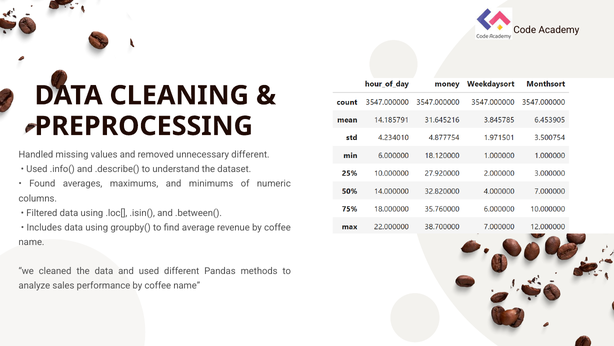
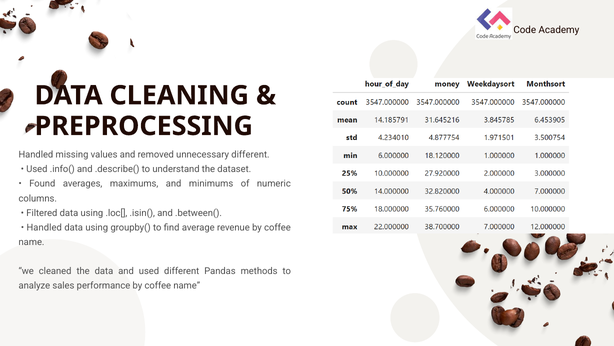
Includes: Includes -> Handled (44, 227)
